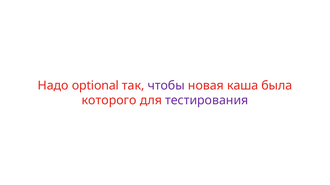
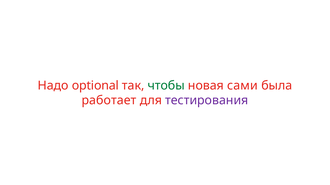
чтобы colour: purple -> green (166, 86)
каша: каша -> сами (243, 86)
которого: которого -> работает (109, 101)
